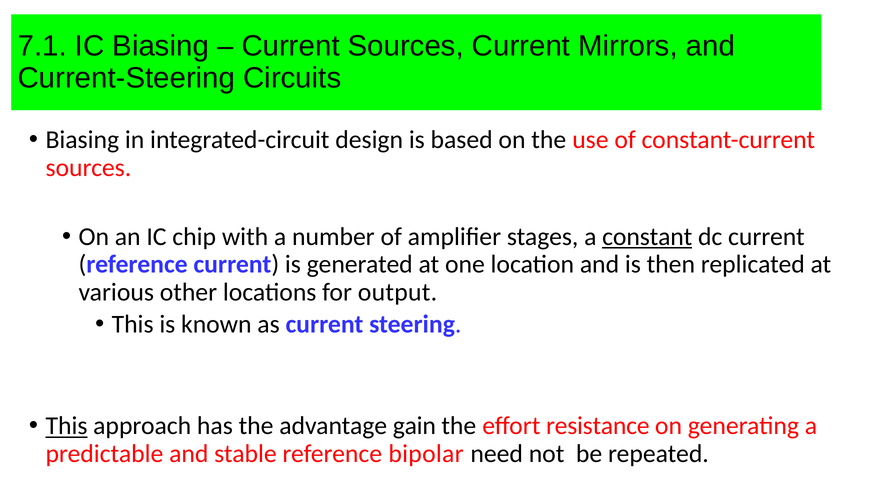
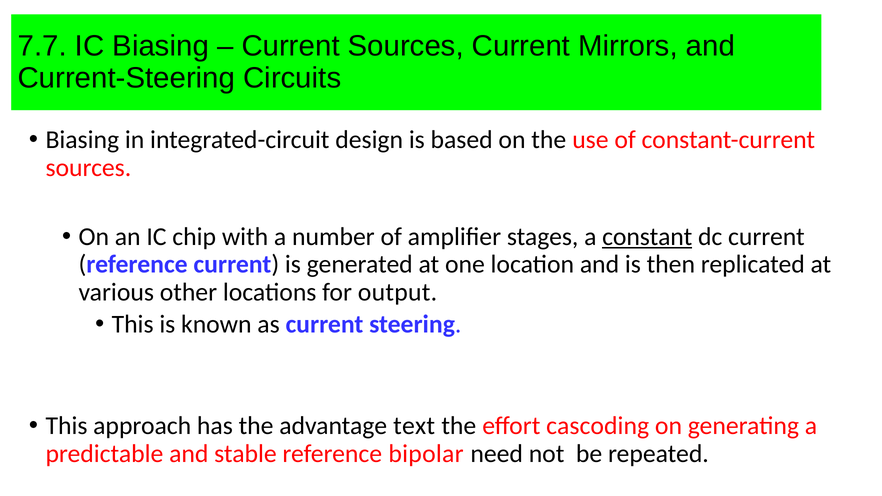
7.1: 7.1 -> 7.7 (42, 46)
This underline: present -> none (66, 426)
gain: gain -> text (414, 426)
resistance: resistance -> cascoding (598, 426)
